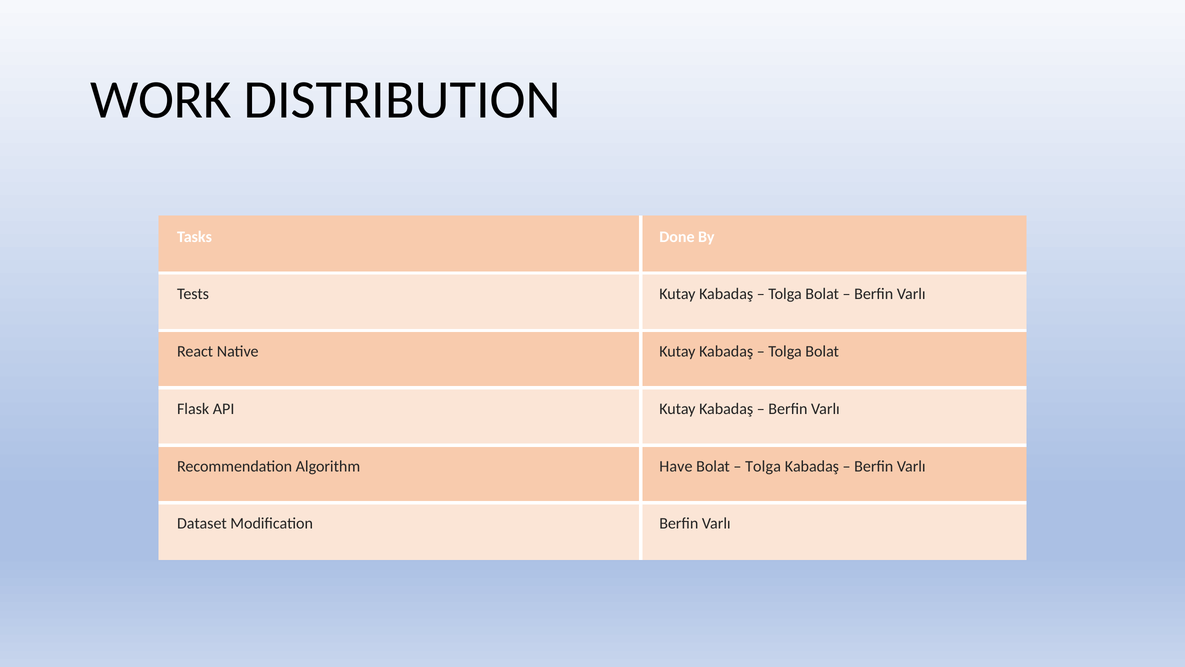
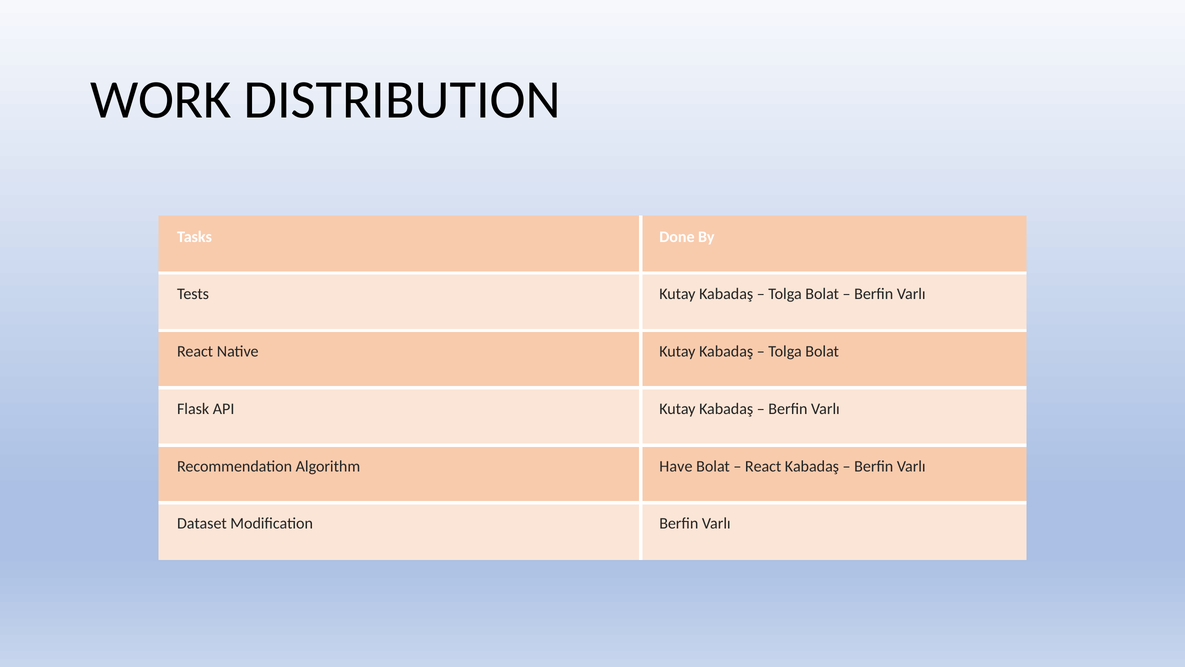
Tolga: Tolga -> React (763, 466)
